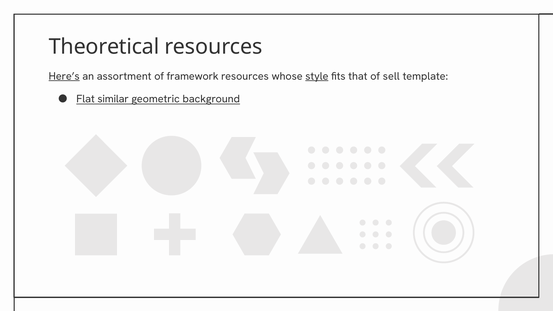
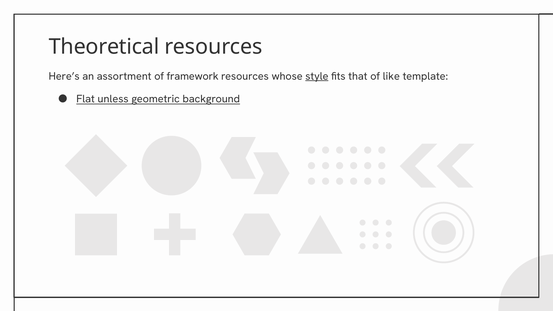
Here’s underline: present -> none (64, 76)
sell: sell -> like (391, 76)
similar: similar -> unless (113, 99)
